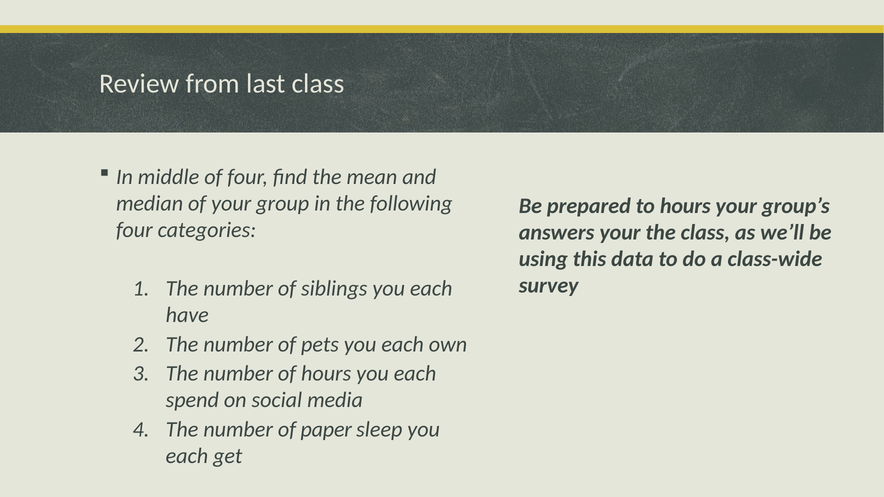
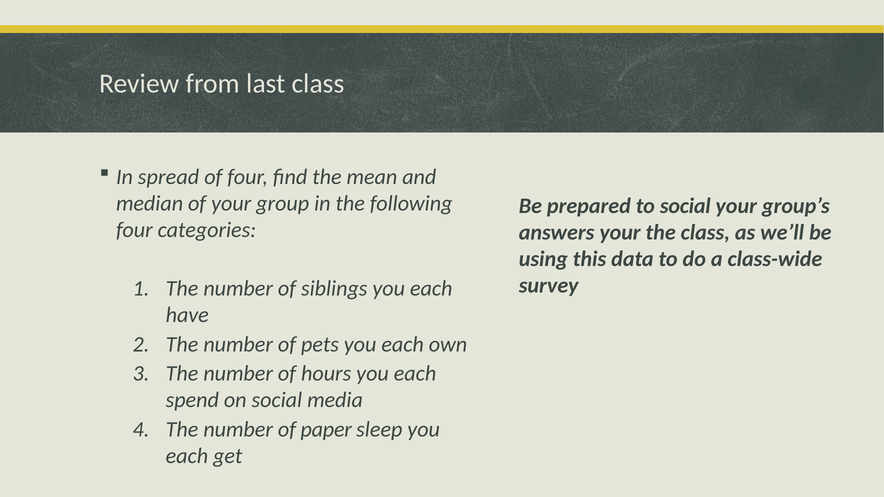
middle: middle -> spread (169, 177)
to hours: hours -> social (685, 206)
